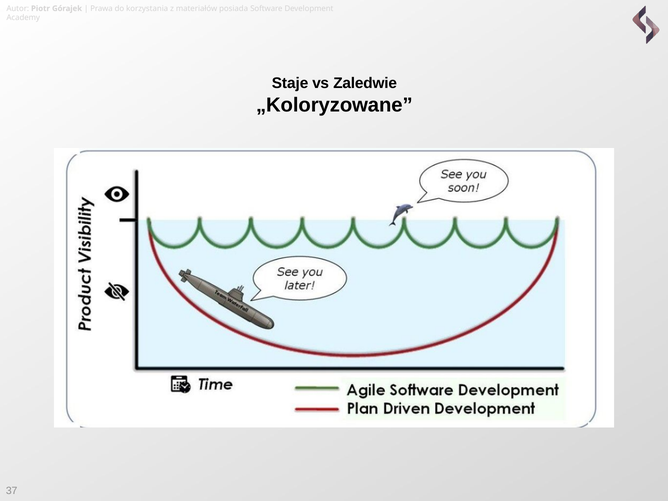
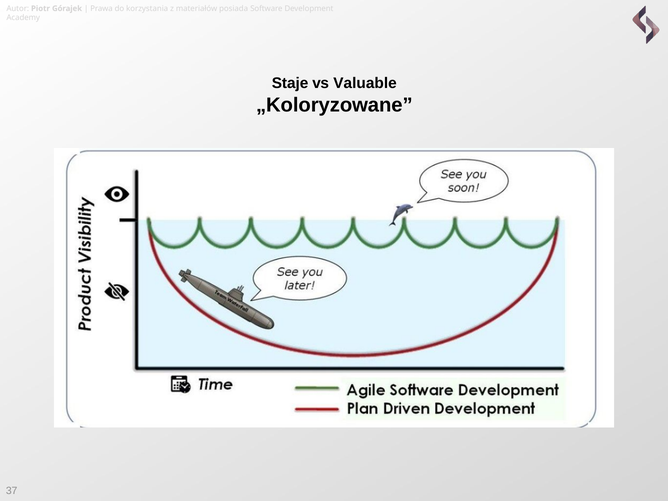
Zaledwie: Zaledwie -> Valuable (365, 83)
